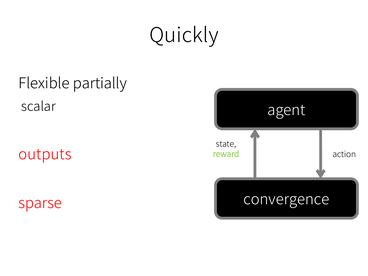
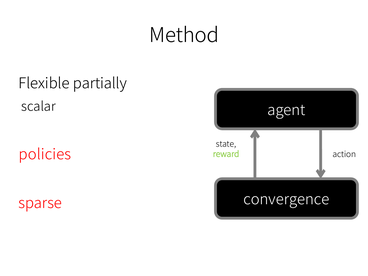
Quickly: Quickly -> Method (184, 35)
outputs: outputs -> policies (45, 154)
